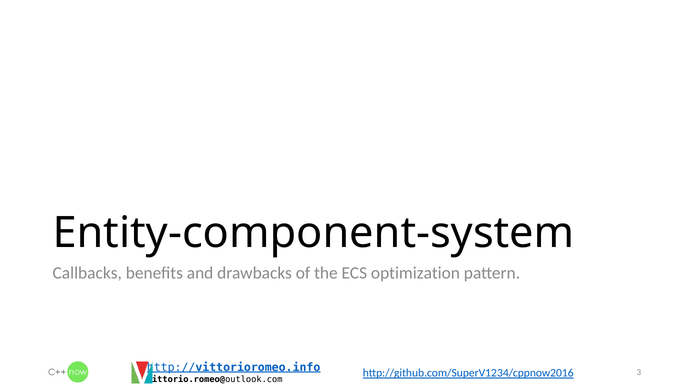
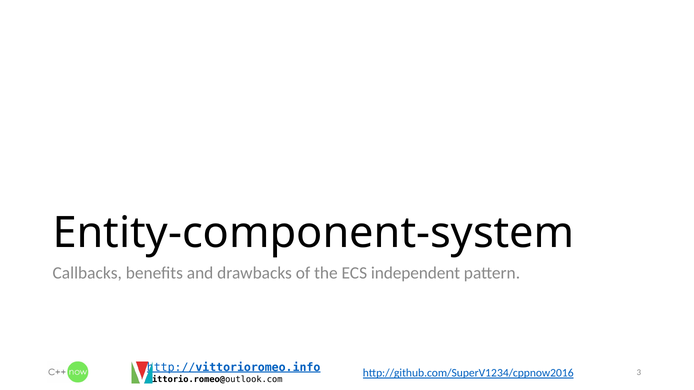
optimization: optimization -> independent (416, 273)
